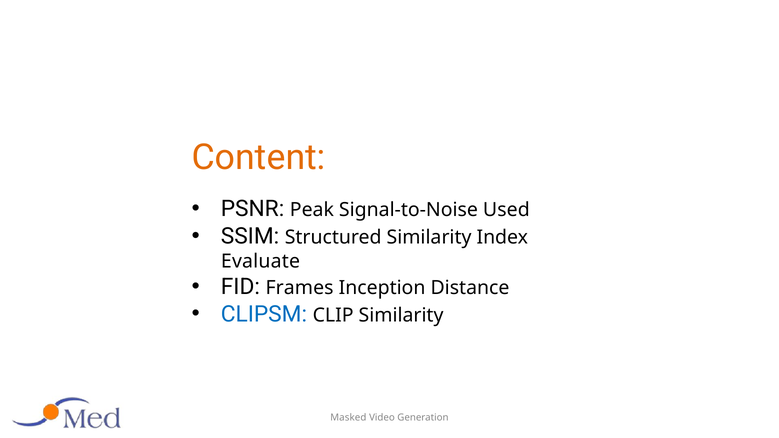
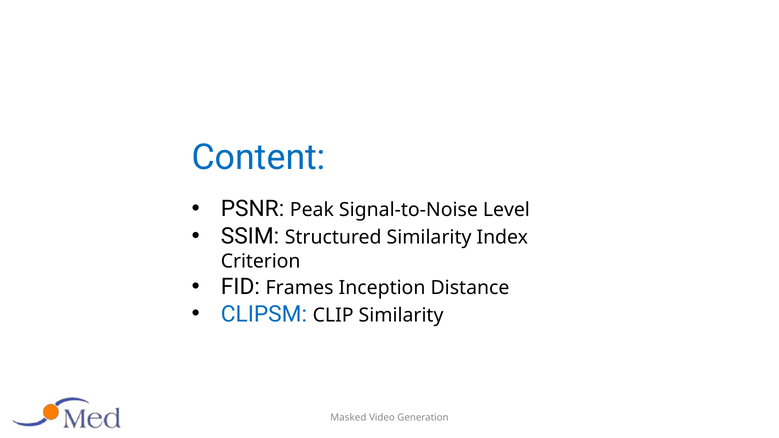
Content colour: orange -> blue (259, 157)
Used: Used -> Level (506, 210)
Evaluate: Evaluate -> Criterion (261, 261)
